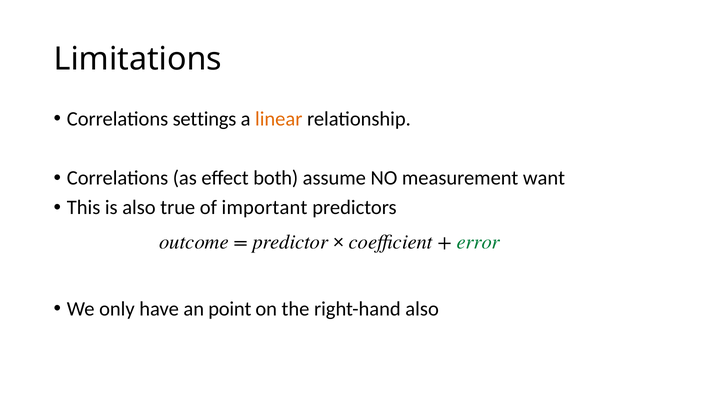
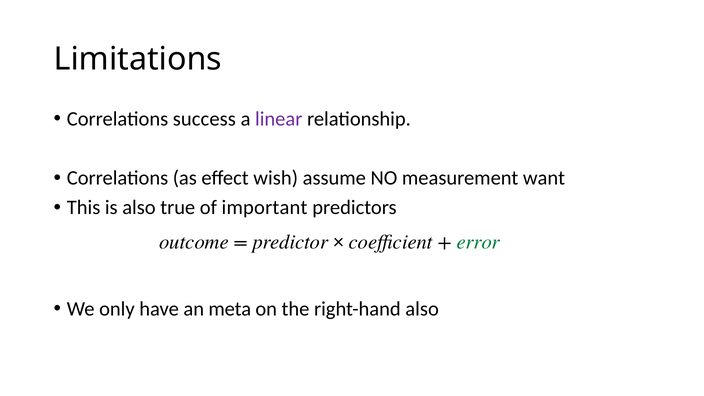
settings: settings -> success (204, 119)
linear colour: orange -> purple (279, 119)
both: both -> wish (276, 178)
point: point -> meta (230, 309)
